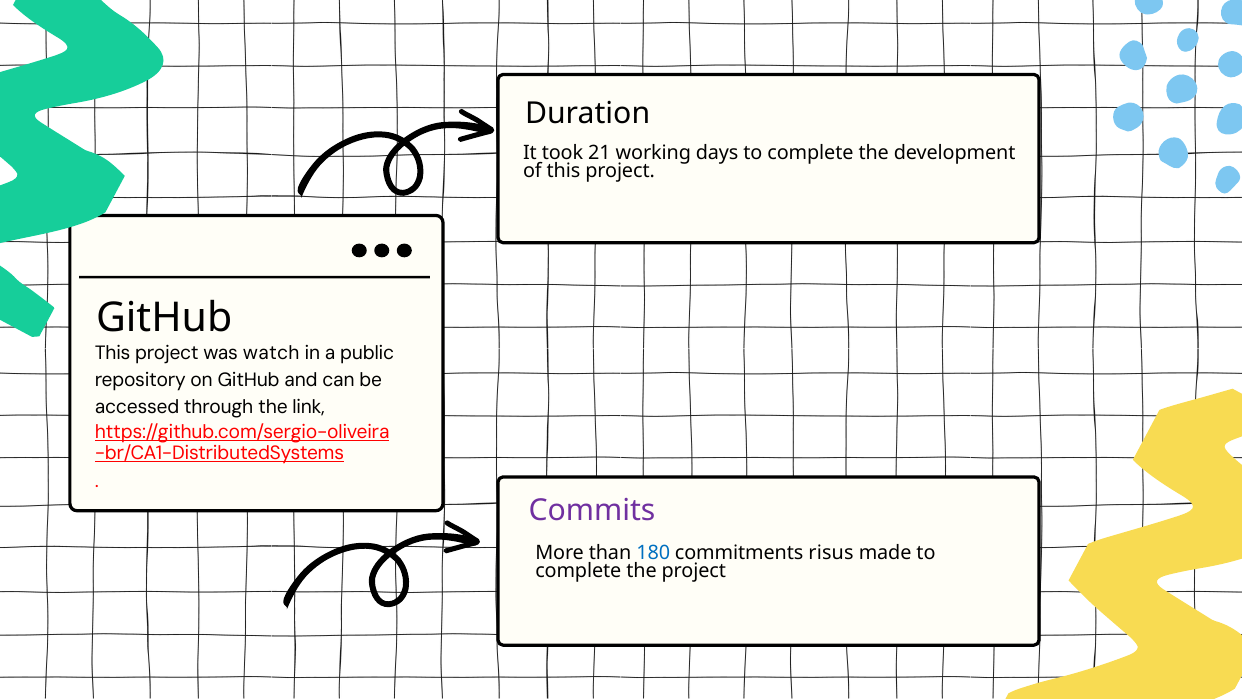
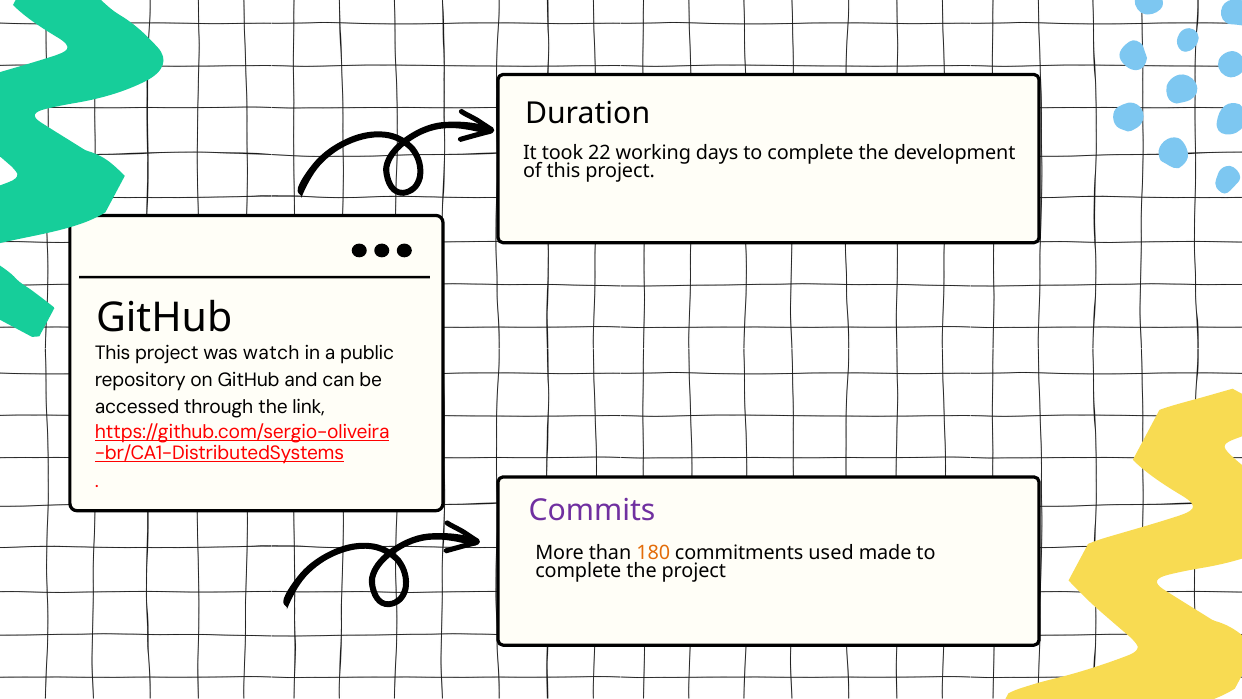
21: 21 -> 22 (599, 153)
180 colour: blue -> orange (653, 553)
risus: risus -> used (831, 553)
